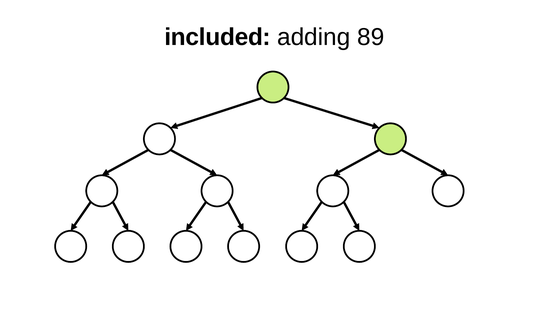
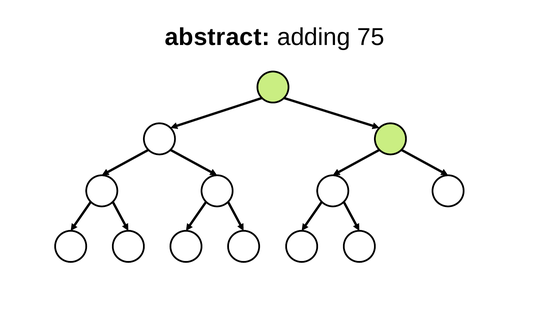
included: included -> abstract (217, 37)
89: 89 -> 75 (371, 37)
